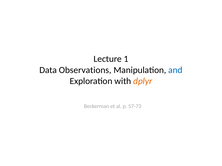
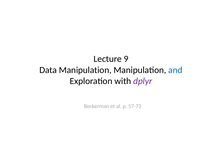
1: 1 -> 9 (126, 59)
Data Observations: Observations -> Manipulation (85, 70)
dplyr colour: orange -> purple (143, 81)
